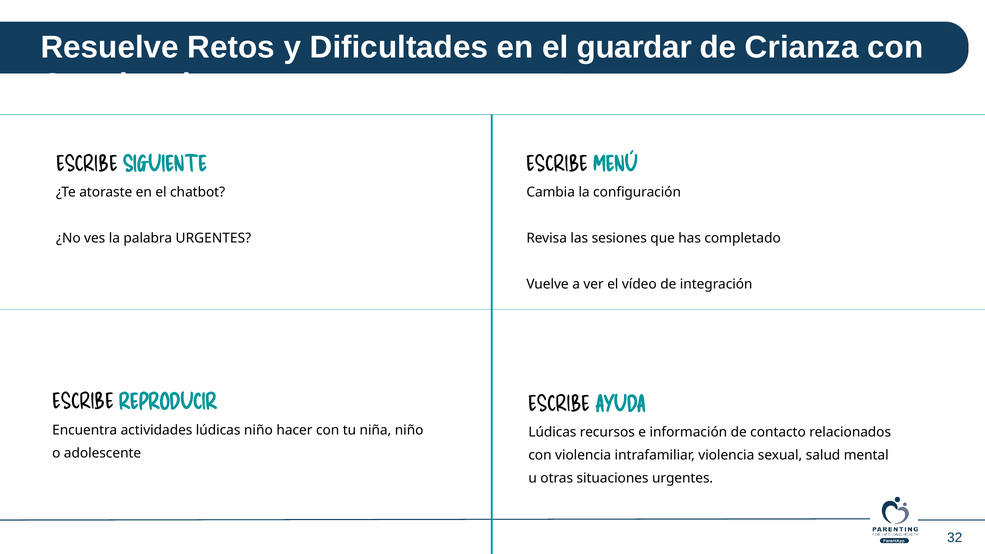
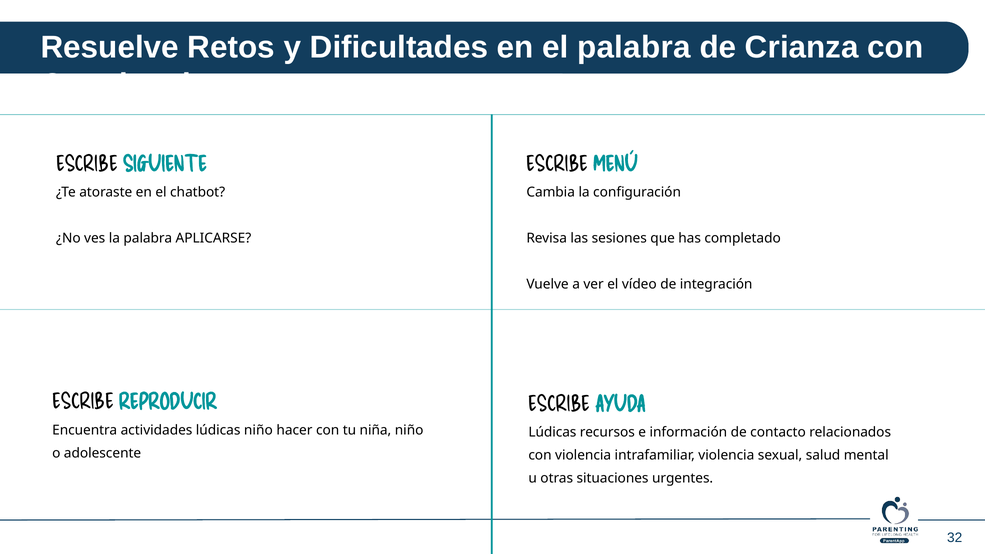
el guardar: guardar -> palabra (634, 47)
palabra URGENTES: URGENTES -> APLICARSE (213, 238)
